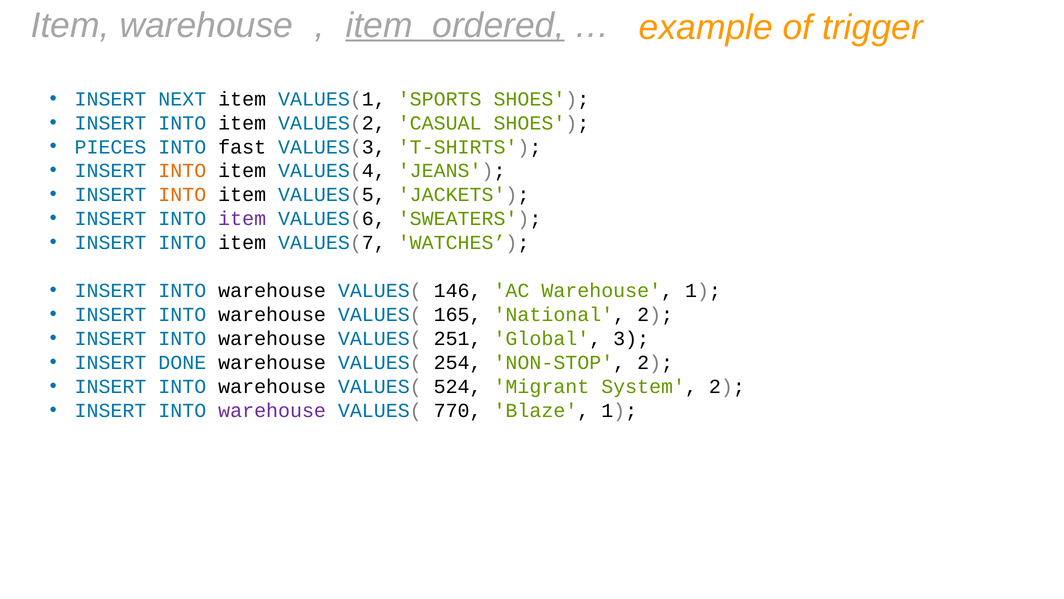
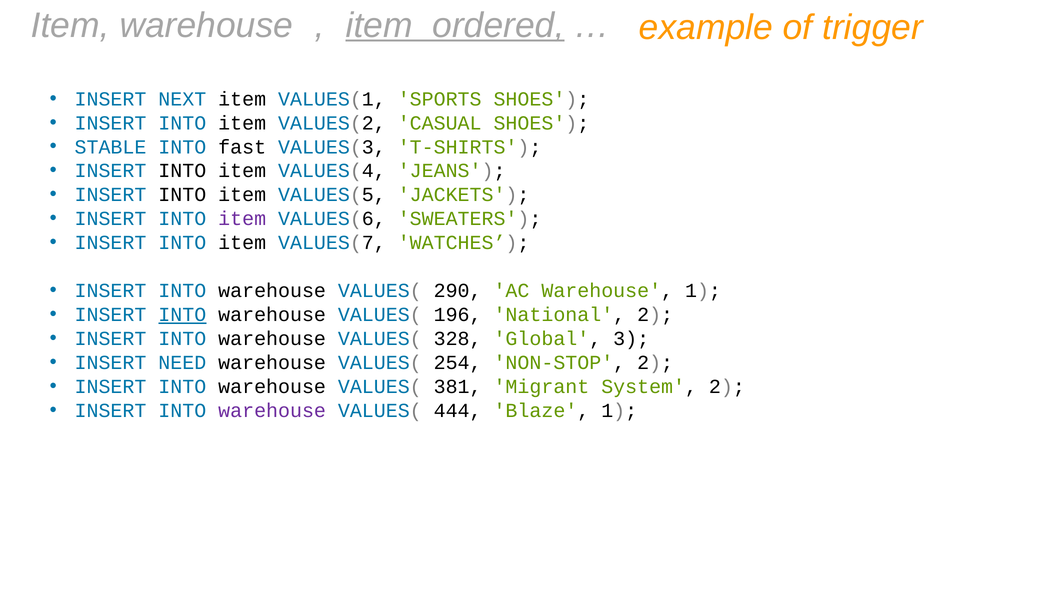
PIECES: PIECES -> STABLE (110, 147)
INTO colour: orange -> black (182, 171)
INTO colour: orange -> black (182, 195)
146: 146 -> 290 (458, 290)
INTO underline: none -> present (182, 314)
165: 165 -> 196 (458, 314)
251: 251 -> 328 (458, 338)
DONE: DONE -> NEED (182, 362)
524: 524 -> 381 (458, 386)
770: 770 -> 444 (458, 410)
